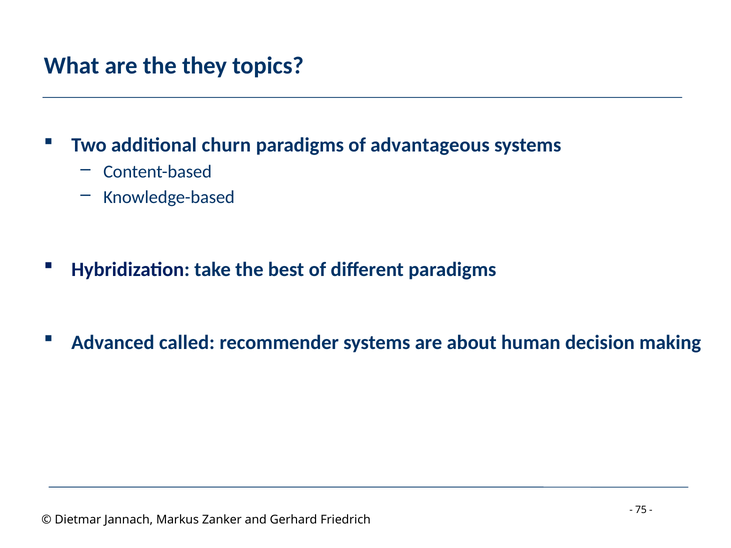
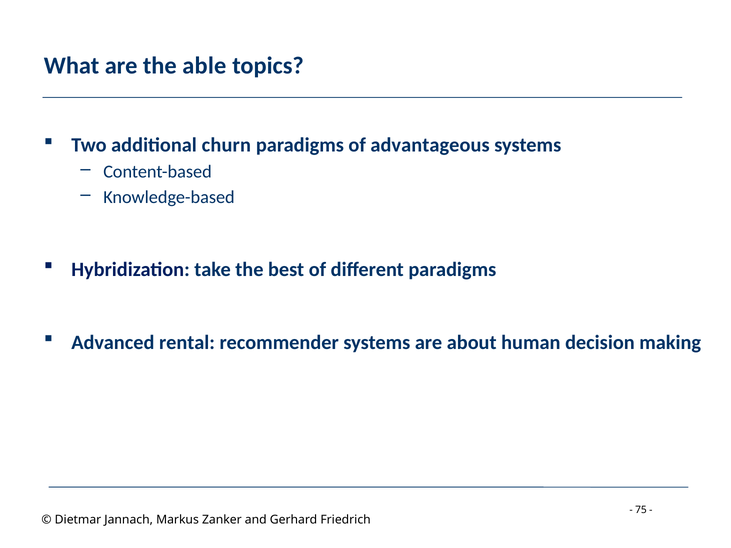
they: they -> able (204, 66)
called: called -> rental (187, 343)
